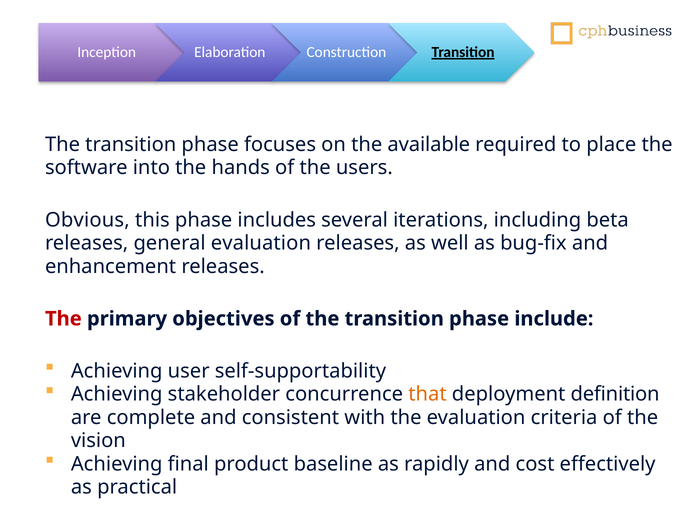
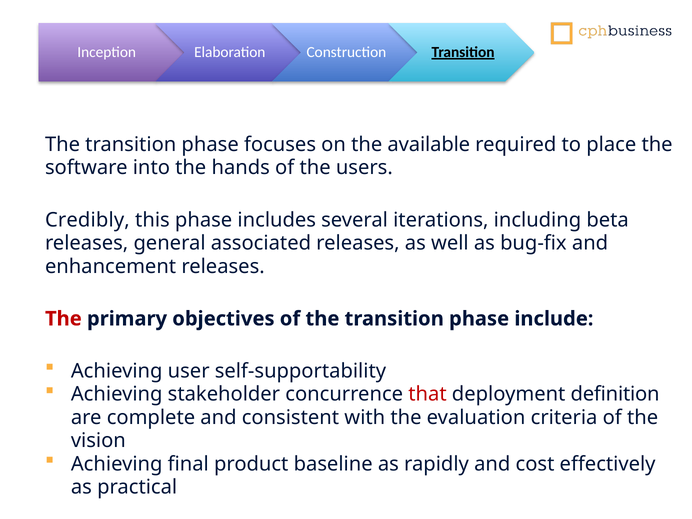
Obvious: Obvious -> Credibly (87, 220)
general evaluation: evaluation -> associated (261, 243)
that colour: orange -> red (427, 394)
